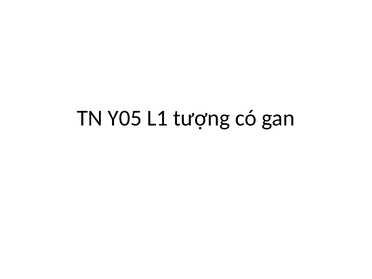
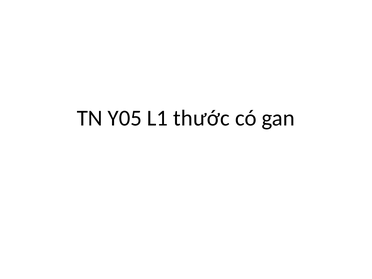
tượng: tượng -> thước (201, 118)
